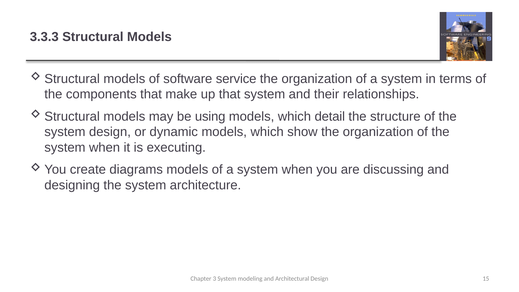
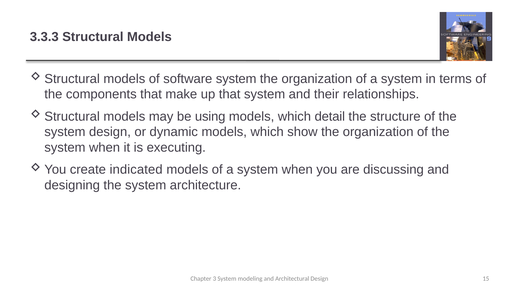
software service: service -> system (236, 79)
diagrams: diagrams -> indicated (136, 170)
